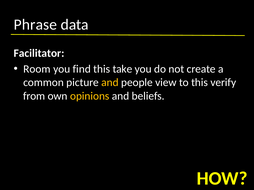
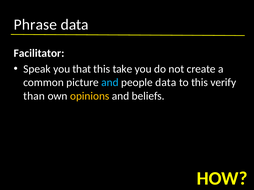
Room: Room -> Speak (37, 69)
find: find -> that (82, 69)
and colour: yellow -> light blue (110, 83)
people view: view -> data (166, 83)
from: from -> than (34, 96)
